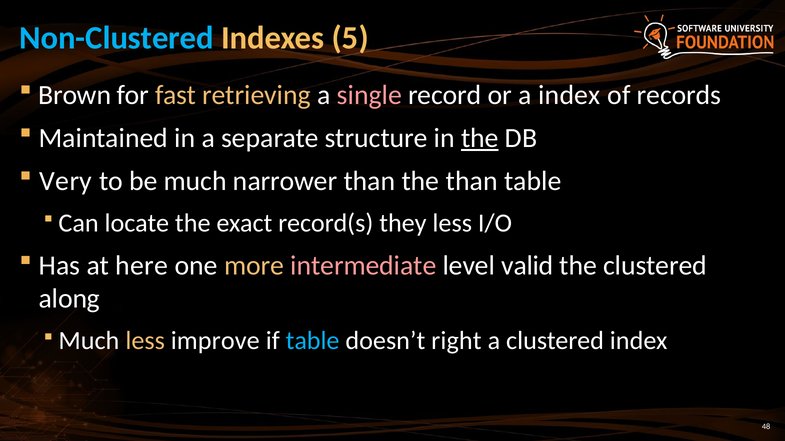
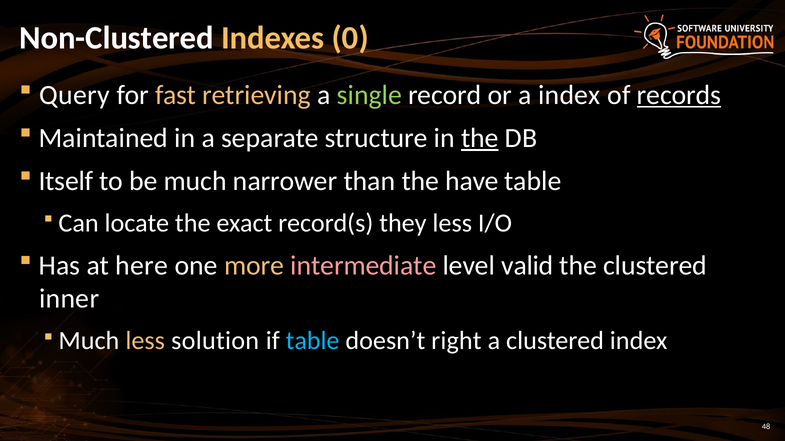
Non-Clustered colour: light blue -> white (116, 38)
5: 5 -> 0 (350, 38)
Brown: Brown -> Query (74, 95)
single colour: pink -> light green (369, 95)
records underline: none -> present (679, 95)
Very: Very -> Itself (66, 181)
the than: than -> have (472, 181)
along: along -> inner (69, 299)
improve: improve -> solution (215, 341)
